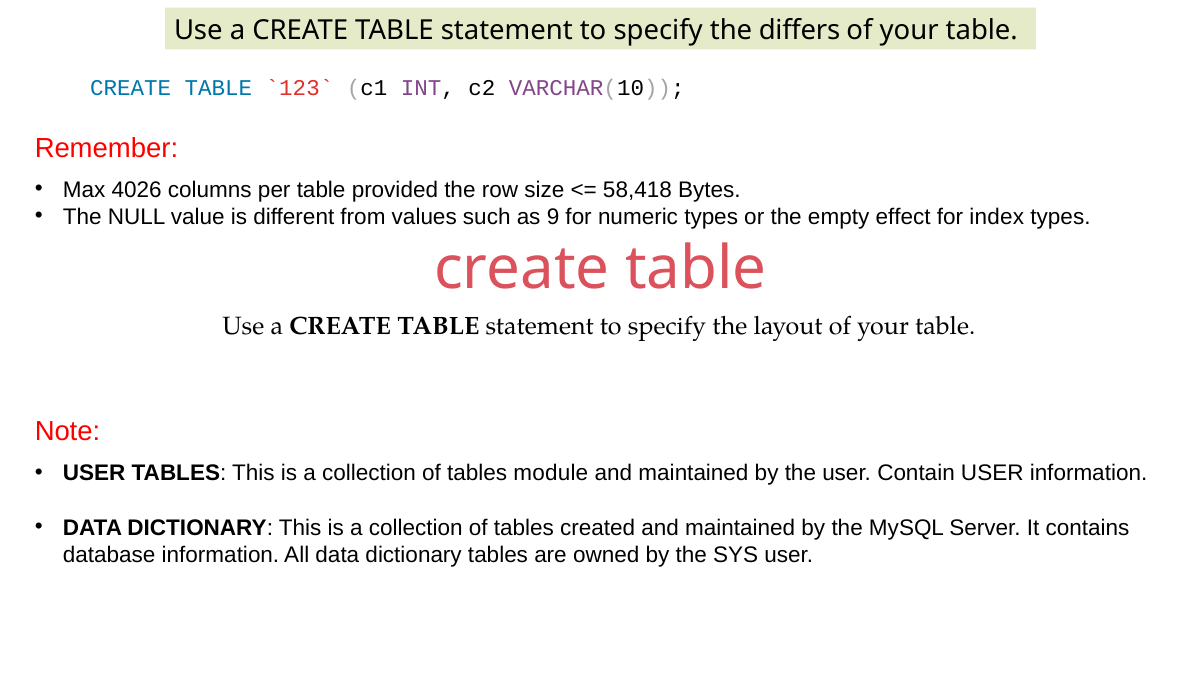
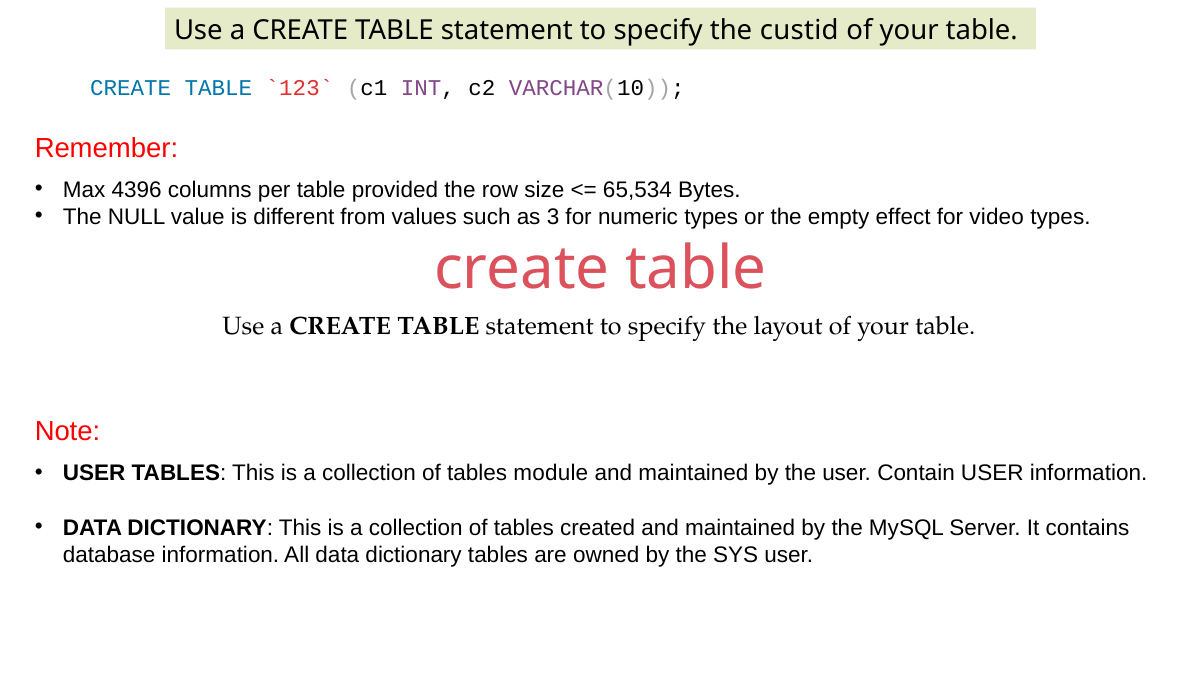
differs: differs -> custid (799, 30)
4026: 4026 -> 4396 (137, 189)
58,418: 58,418 -> 65,534 (637, 189)
9: 9 -> 3 (553, 217)
index: index -> video (997, 217)
